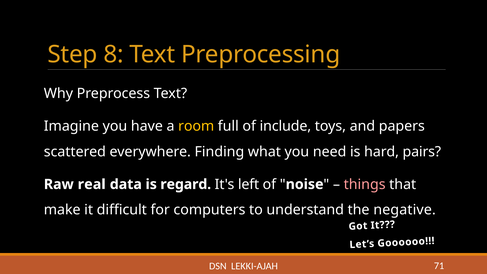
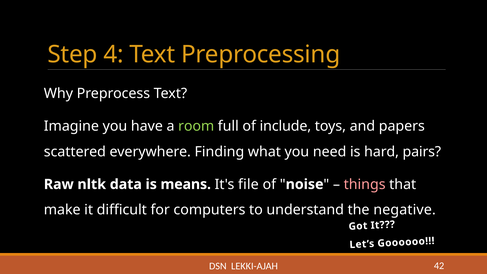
8: 8 -> 4 (114, 55)
room colour: yellow -> light green (196, 126)
real: real -> nltk (92, 184)
regard: regard -> means (186, 184)
left: left -> file (248, 184)
71: 71 -> 42 (439, 266)
